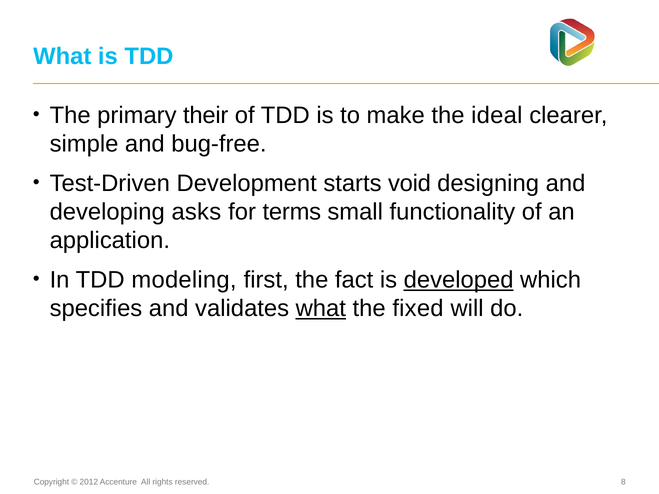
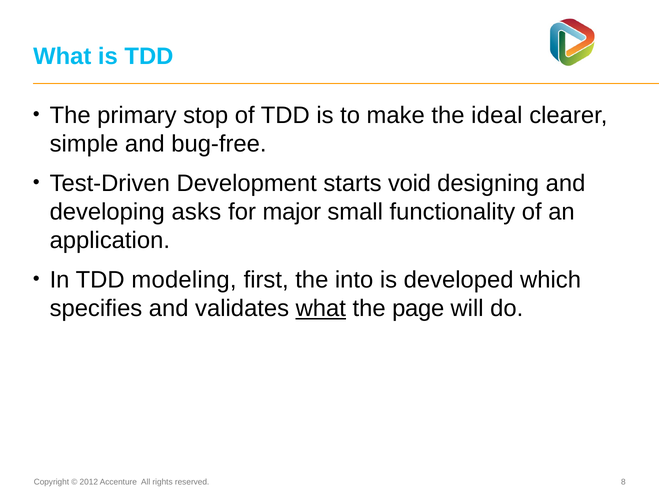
their: their -> stop (206, 115)
terms: terms -> major (292, 212)
fact: fact -> into (354, 280)
developed underline: present -> none (459, 280)
fixed: fixed -> page (418, 309)
